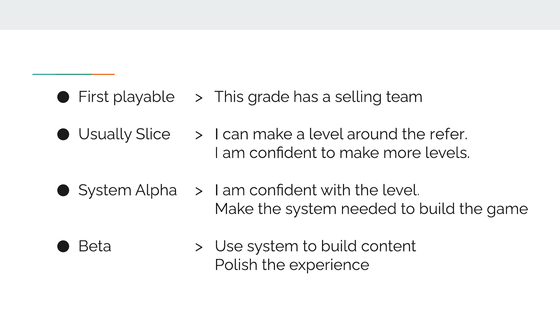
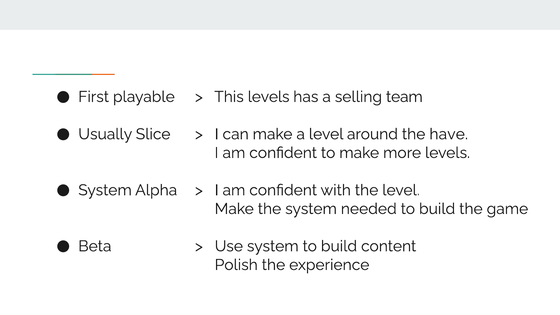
This grade: grade -> levels (269, 97)
refer: refer -> have (449, 134)
